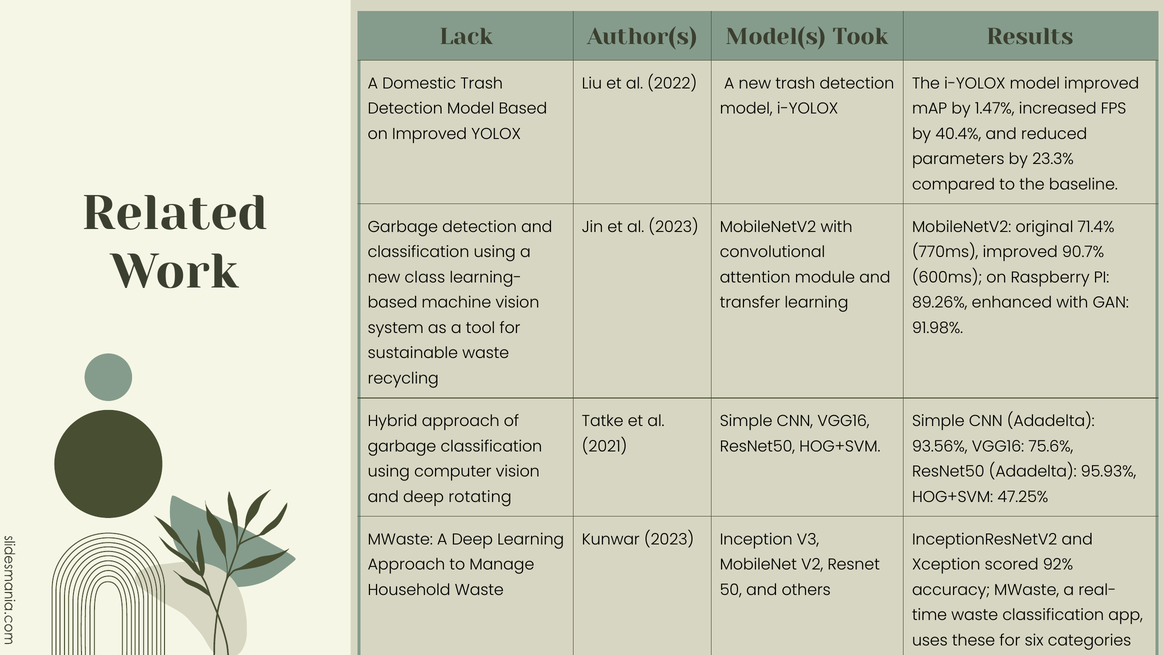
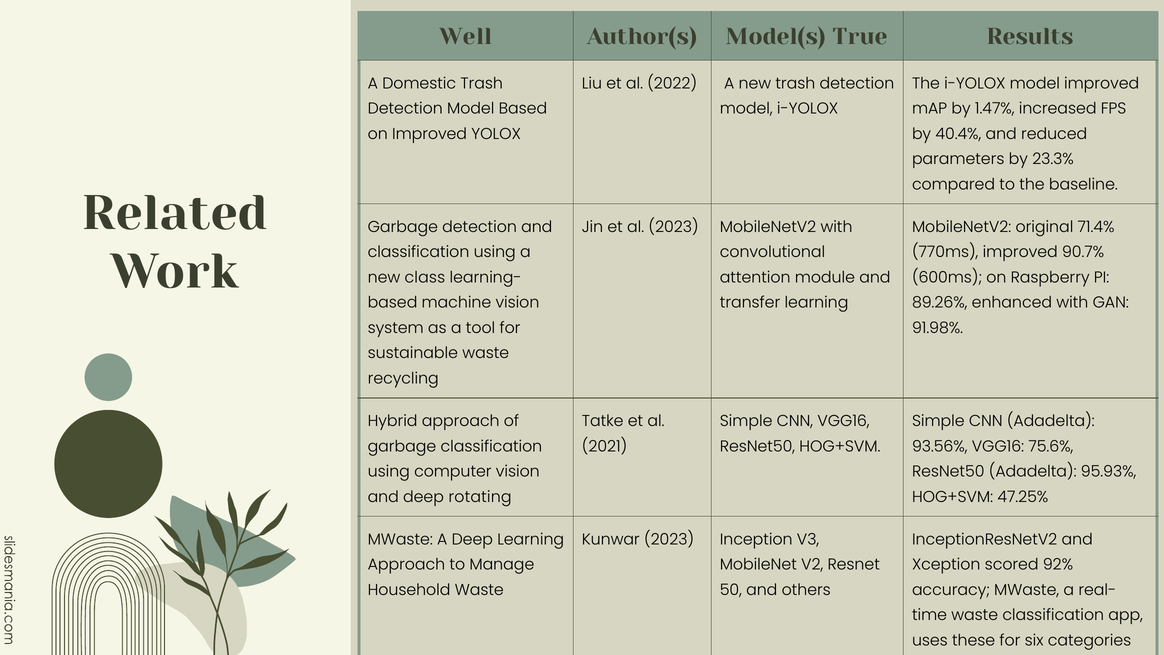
Lack: Lack -> Well (466, 37)
Took: Took -> True (860, 37)
